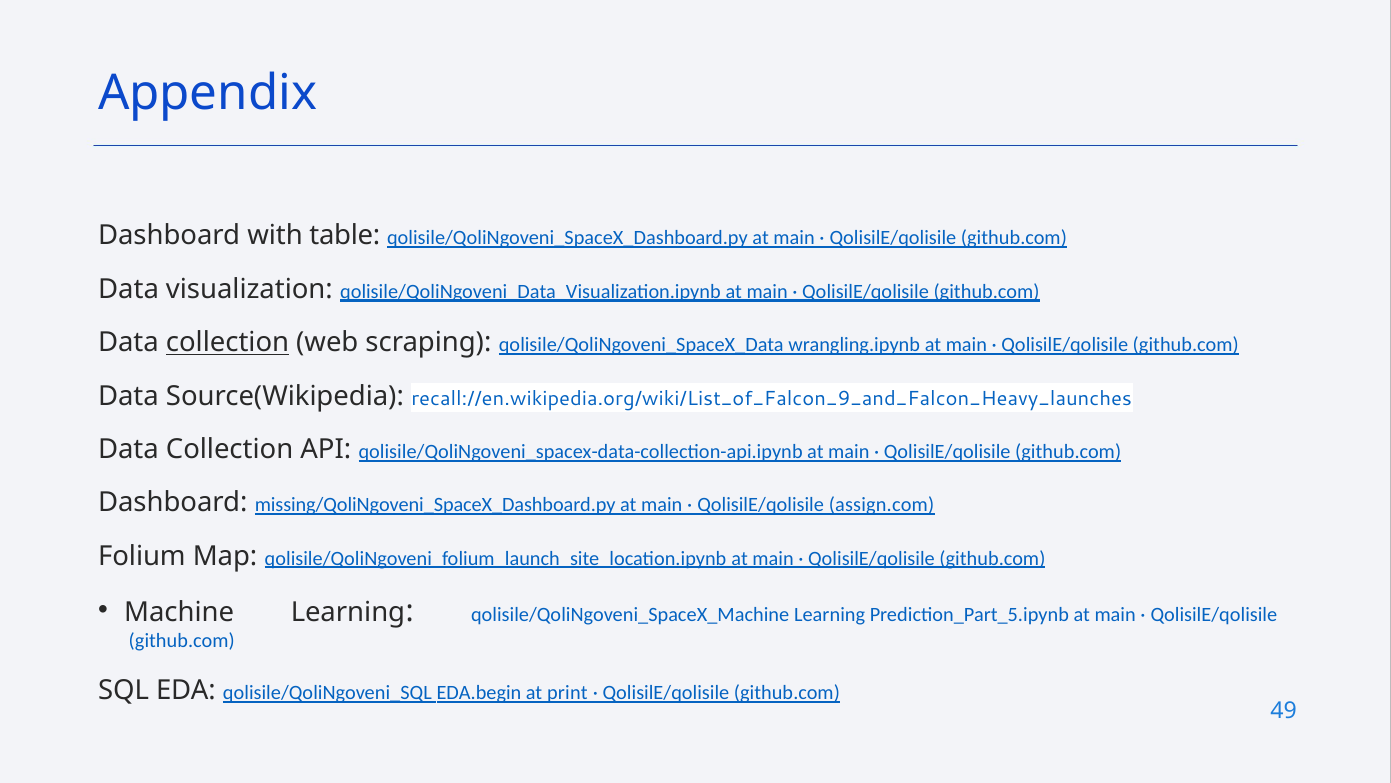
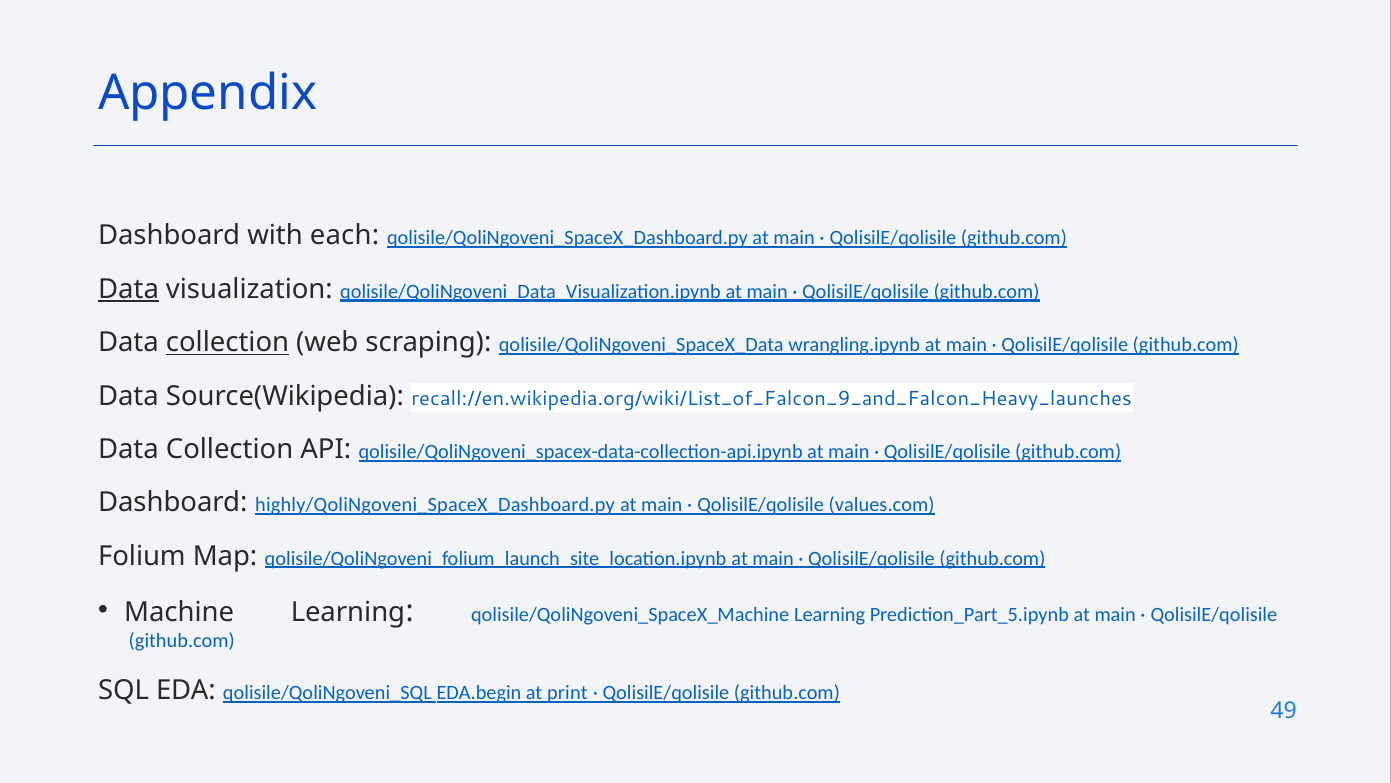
table: table -> each (345, 236)
Data underline: none -> present (129, 289)
missing/QoliNgoveni_SpaceX_Dashboard.py: missing/QoliNgoveni_SpaceX_Dashboard.py -> highly/QoliNgoveni_SpaceX_Dashboard.py (435, 505)
assign.com: assign.com -> values.com (882, 505)
